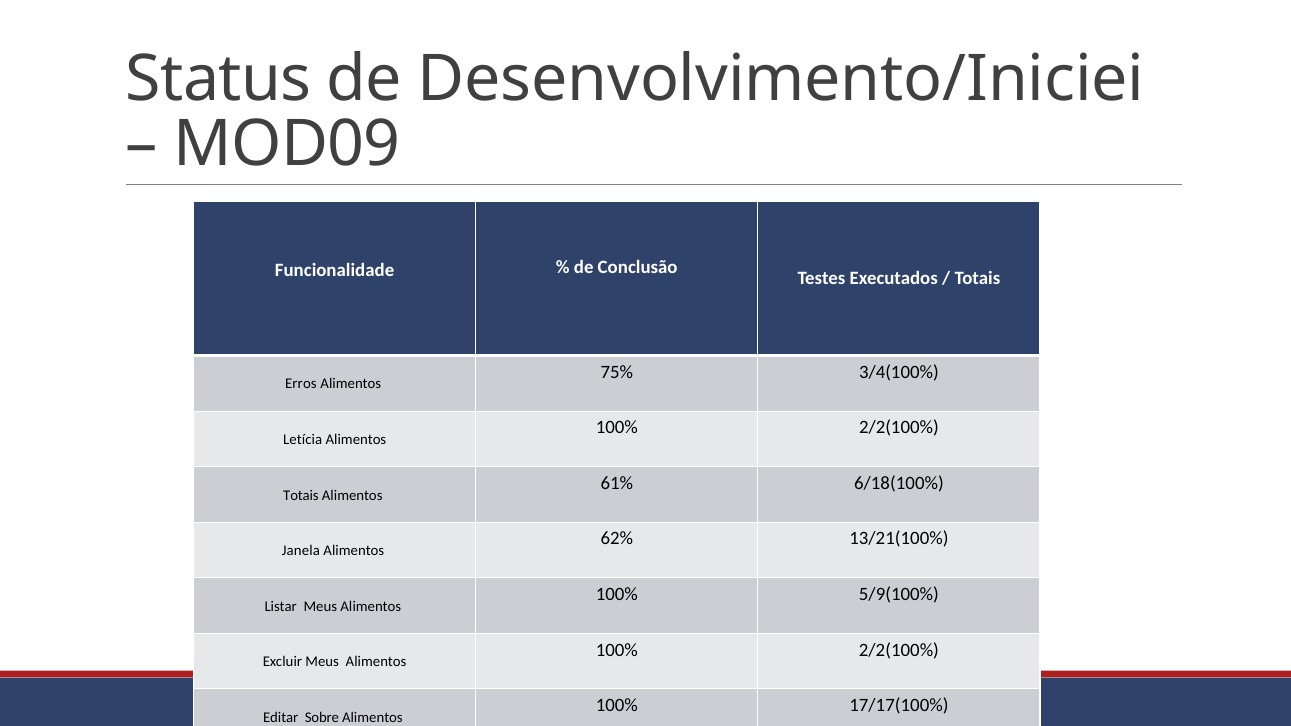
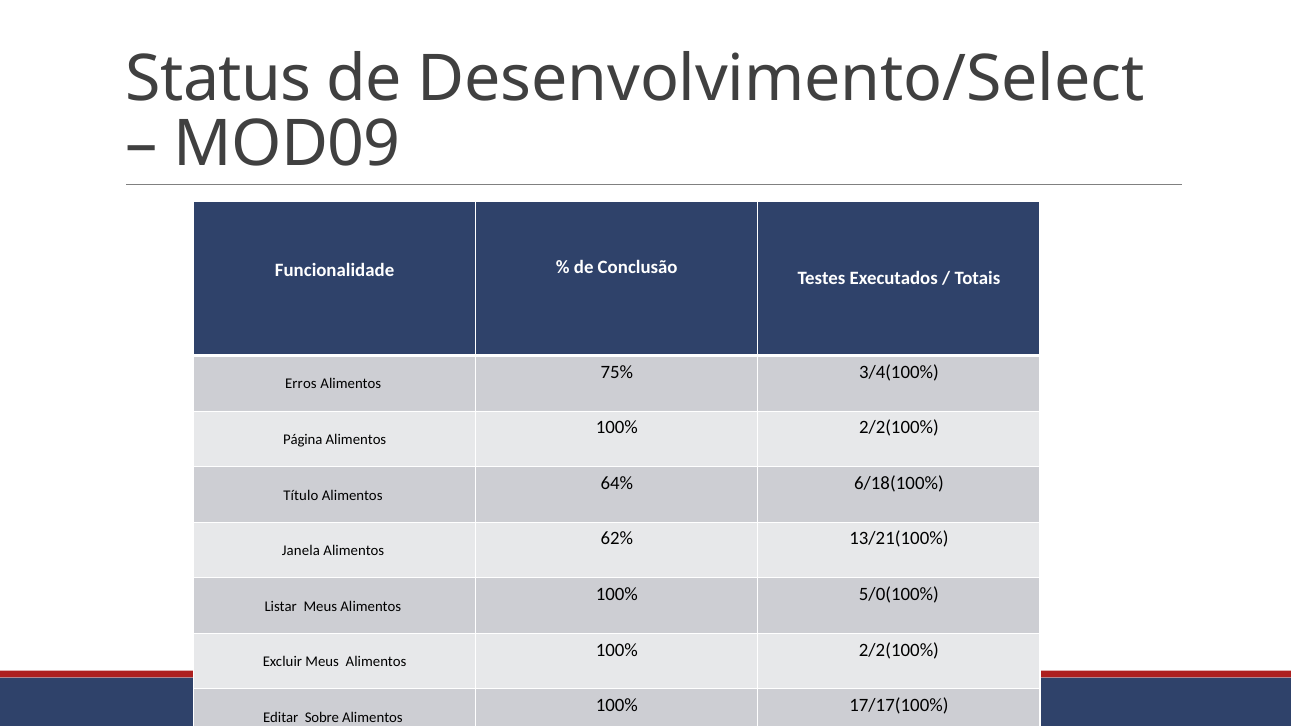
Desenvolvimento/Iniciei: Desenvolvimento/Iniciei -> Desenvolvimento/Select (781, 79)
Letícia: Letícia -> Página (303, 440)
61%: 61% -> 64% (617, 483)
Totais: Totais -> Título (301, 495)
5/9(100%: 5/9(100% -> 5/0(100% (899, 594)
